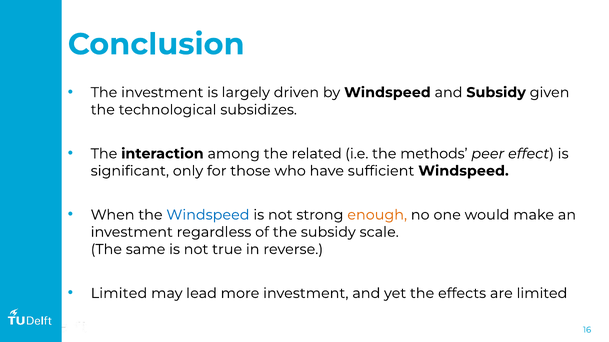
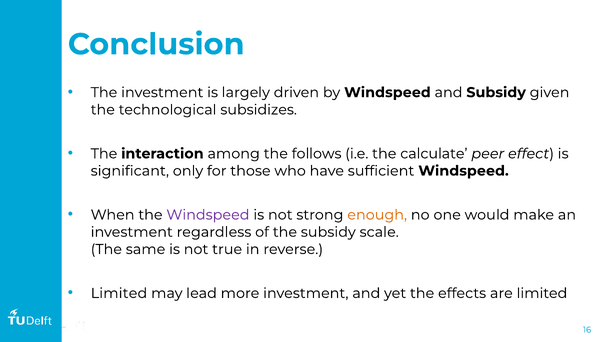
related: related -> follows (317, 154)
methods: methods -> calculate (434, 154)
Windspeed colour: blue -> purple (208, 215)
